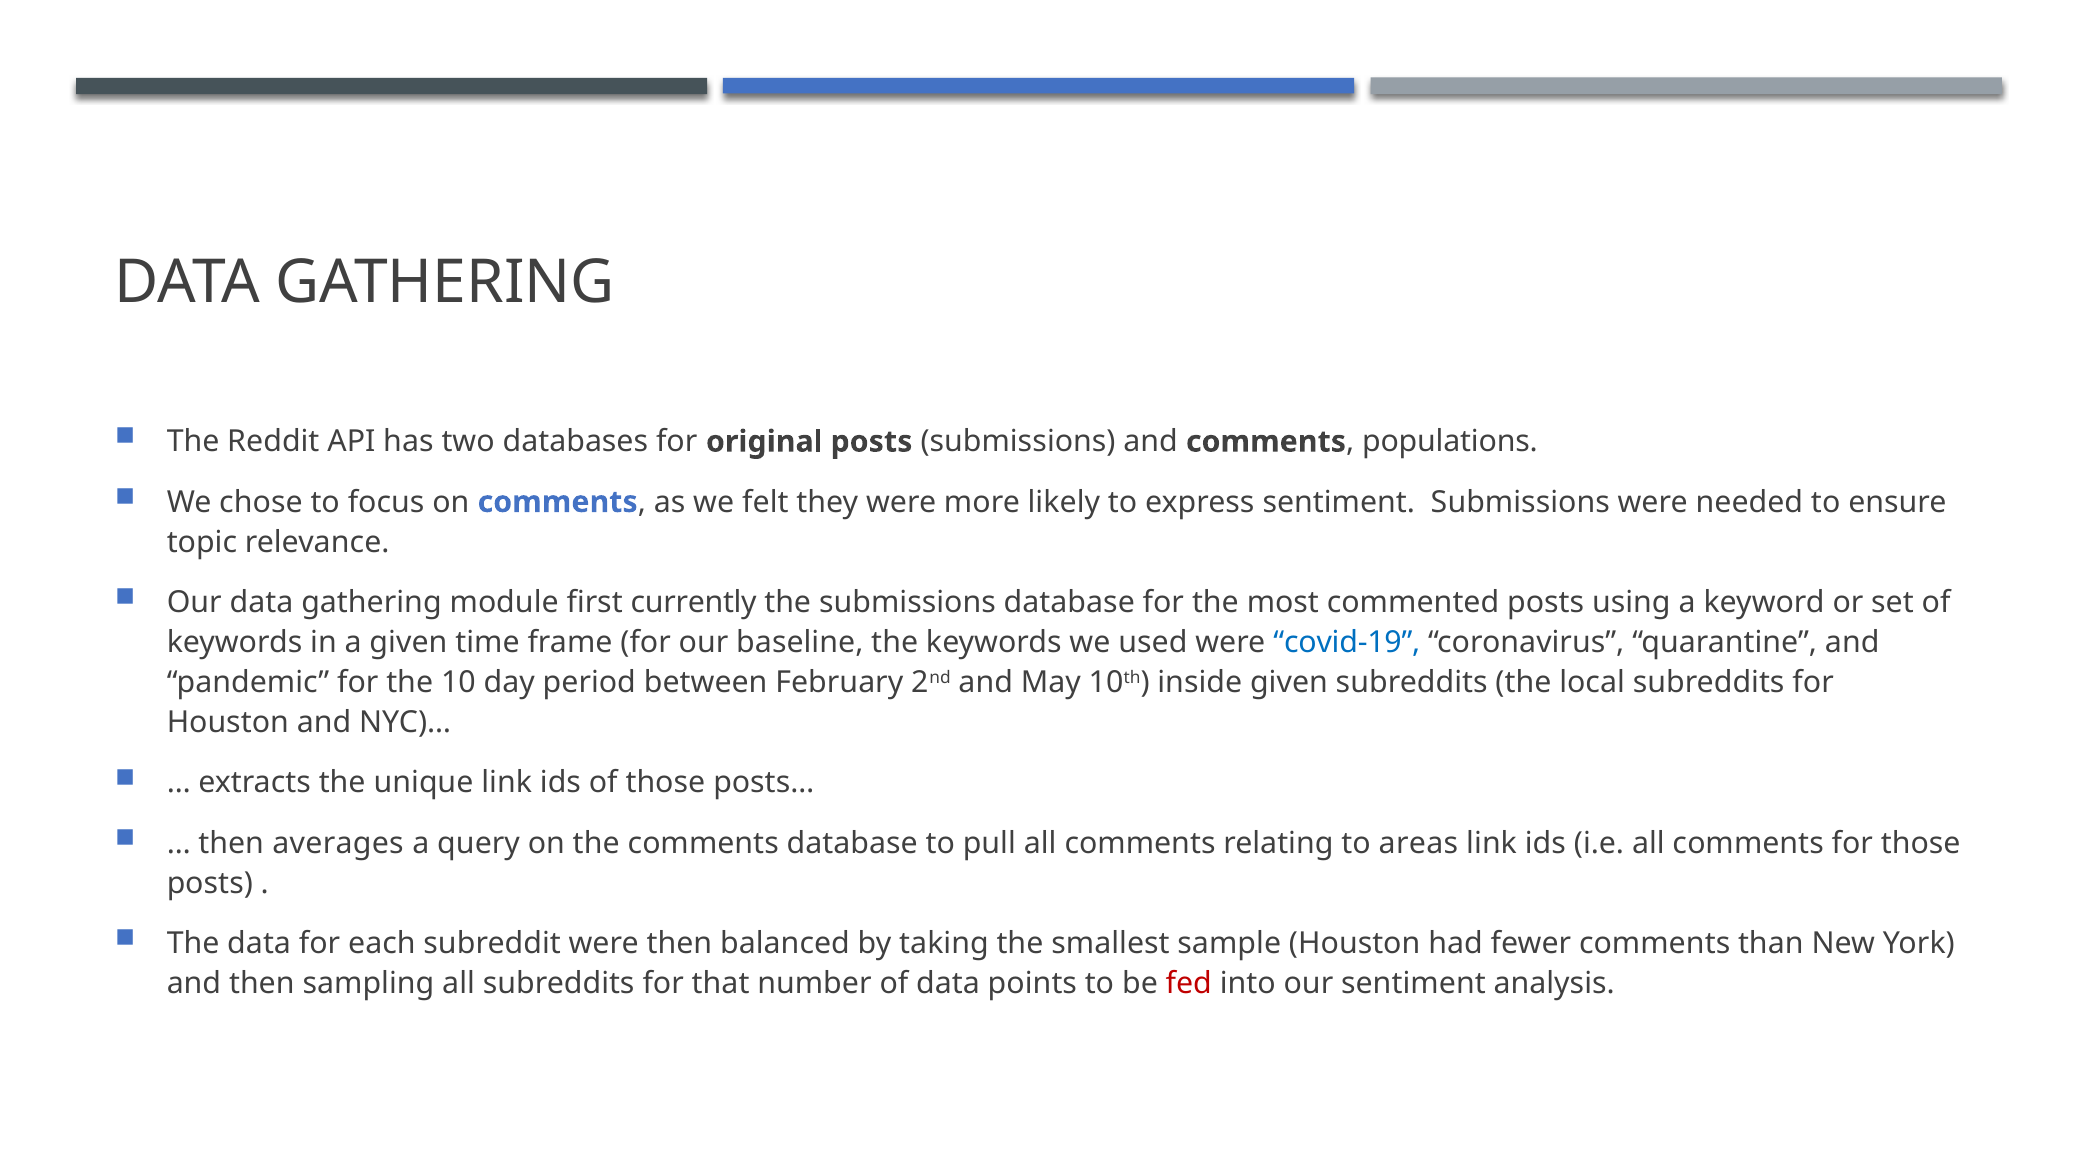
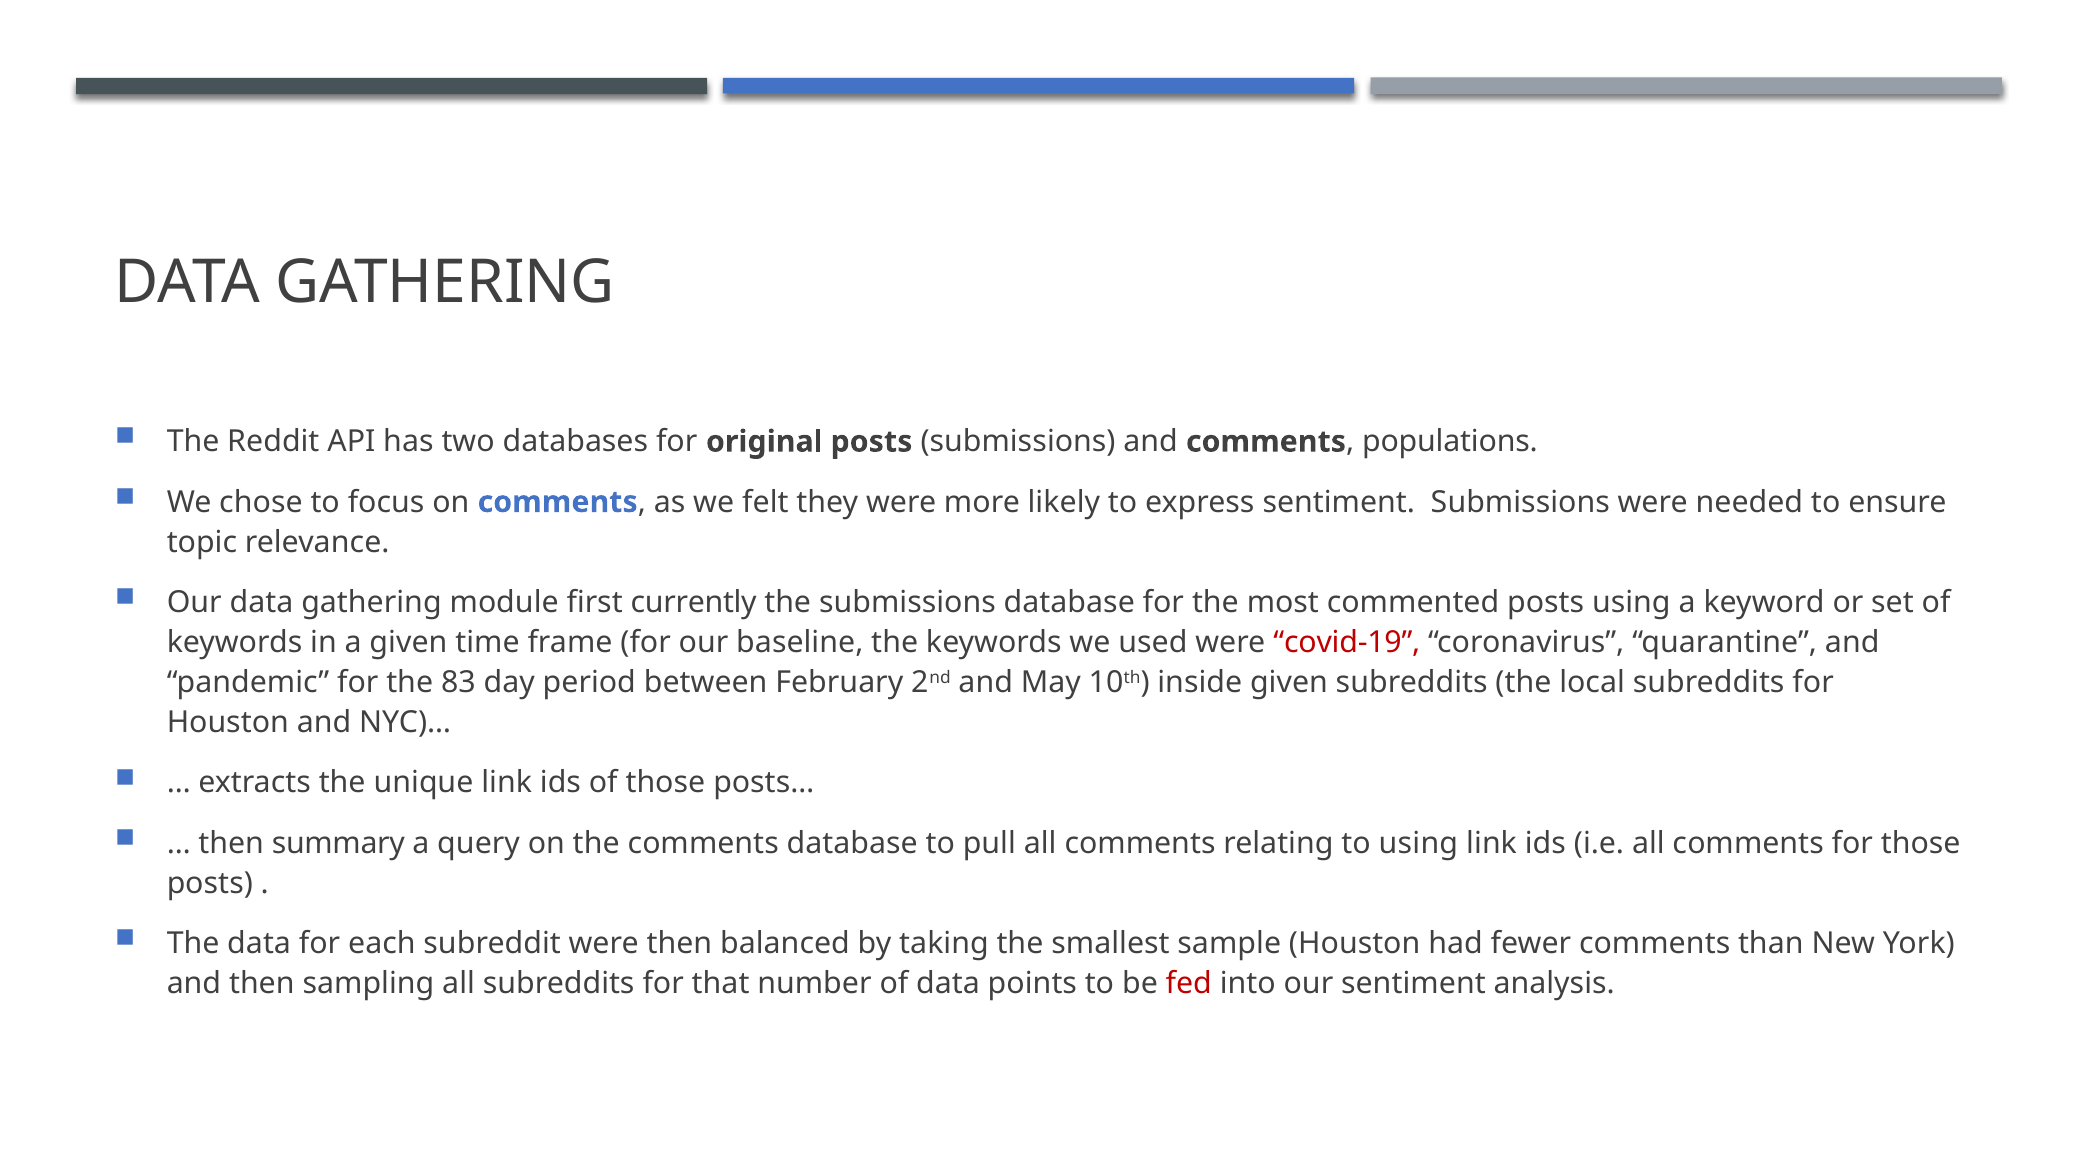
covid-19 colour: blue -> red (1347, 642)
10: 10 -> 83 (458, 682)
averages: averages -> summary (338, 843)
to areas: areas -> using (1418, 843)
